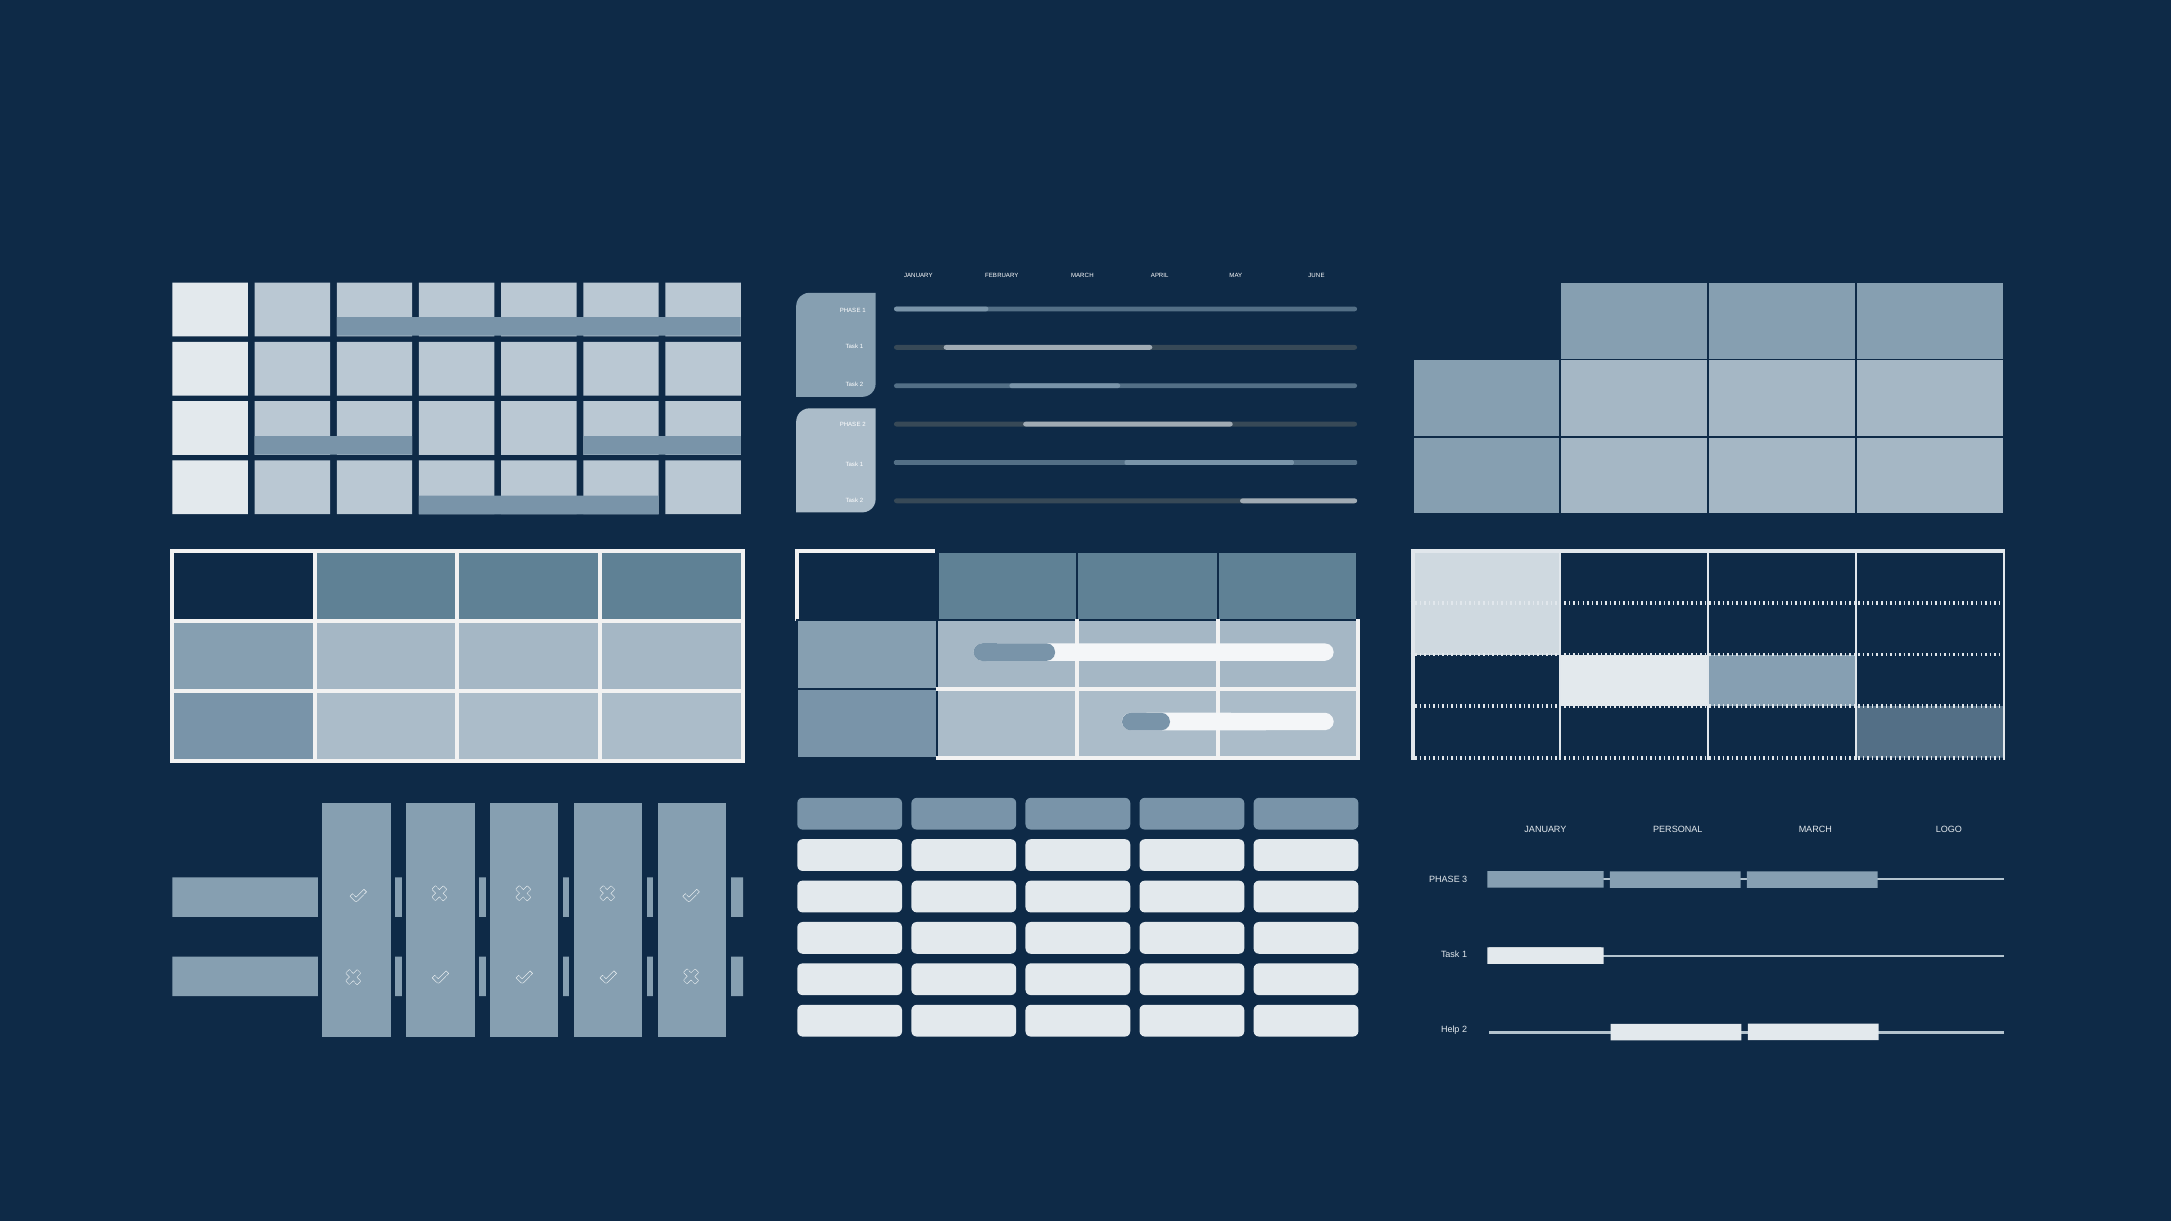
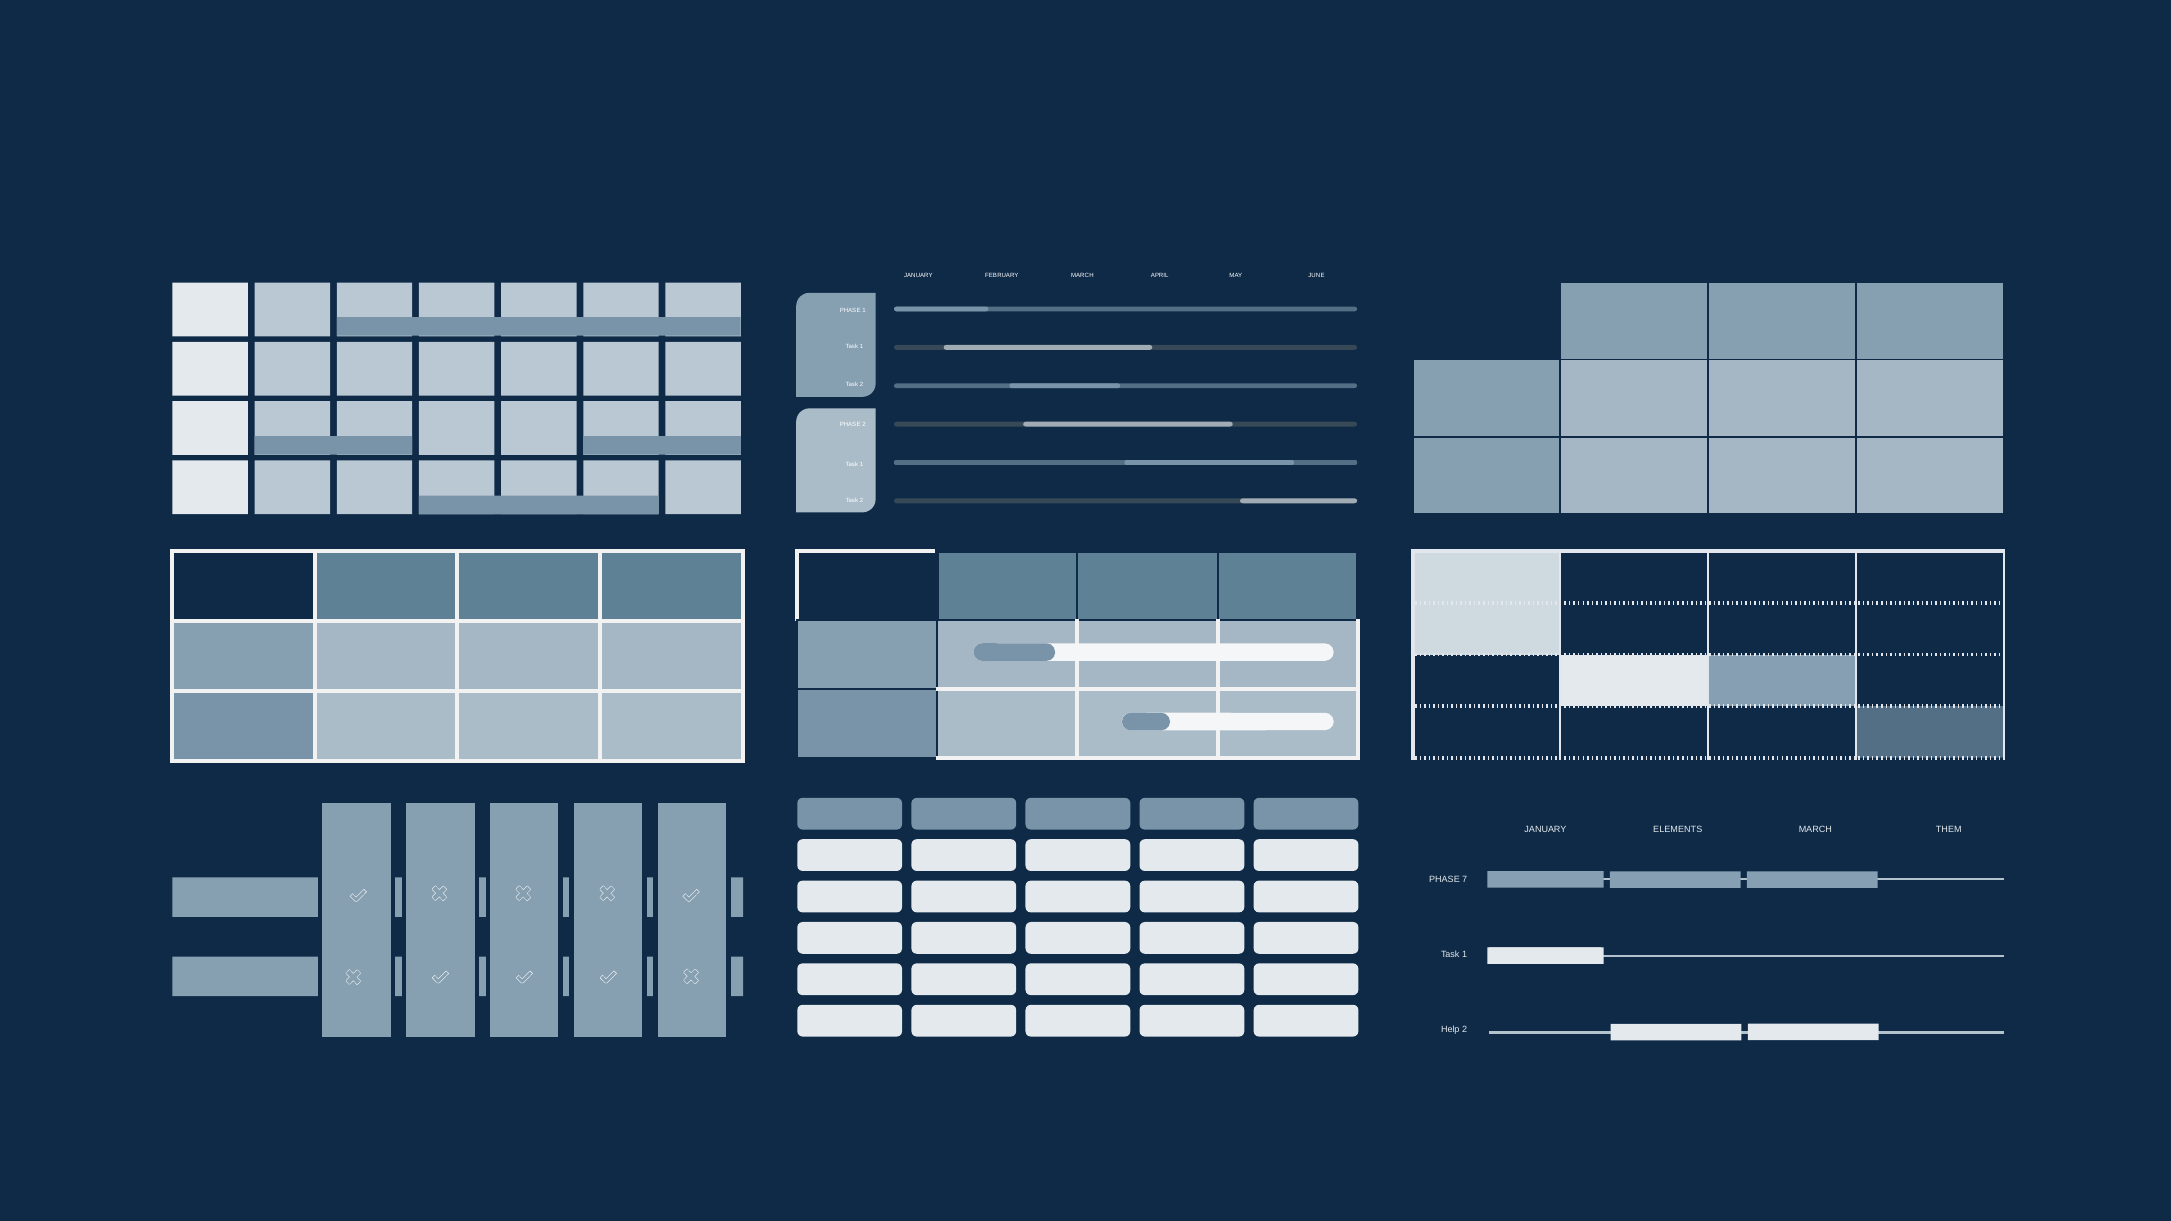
PERSONAL: PERSONAL -> ELEMENTS (1678, 830)
LOGO: LOGO -> THEM (1949, 830)
3: 3 -> 7 (1465, 880)
